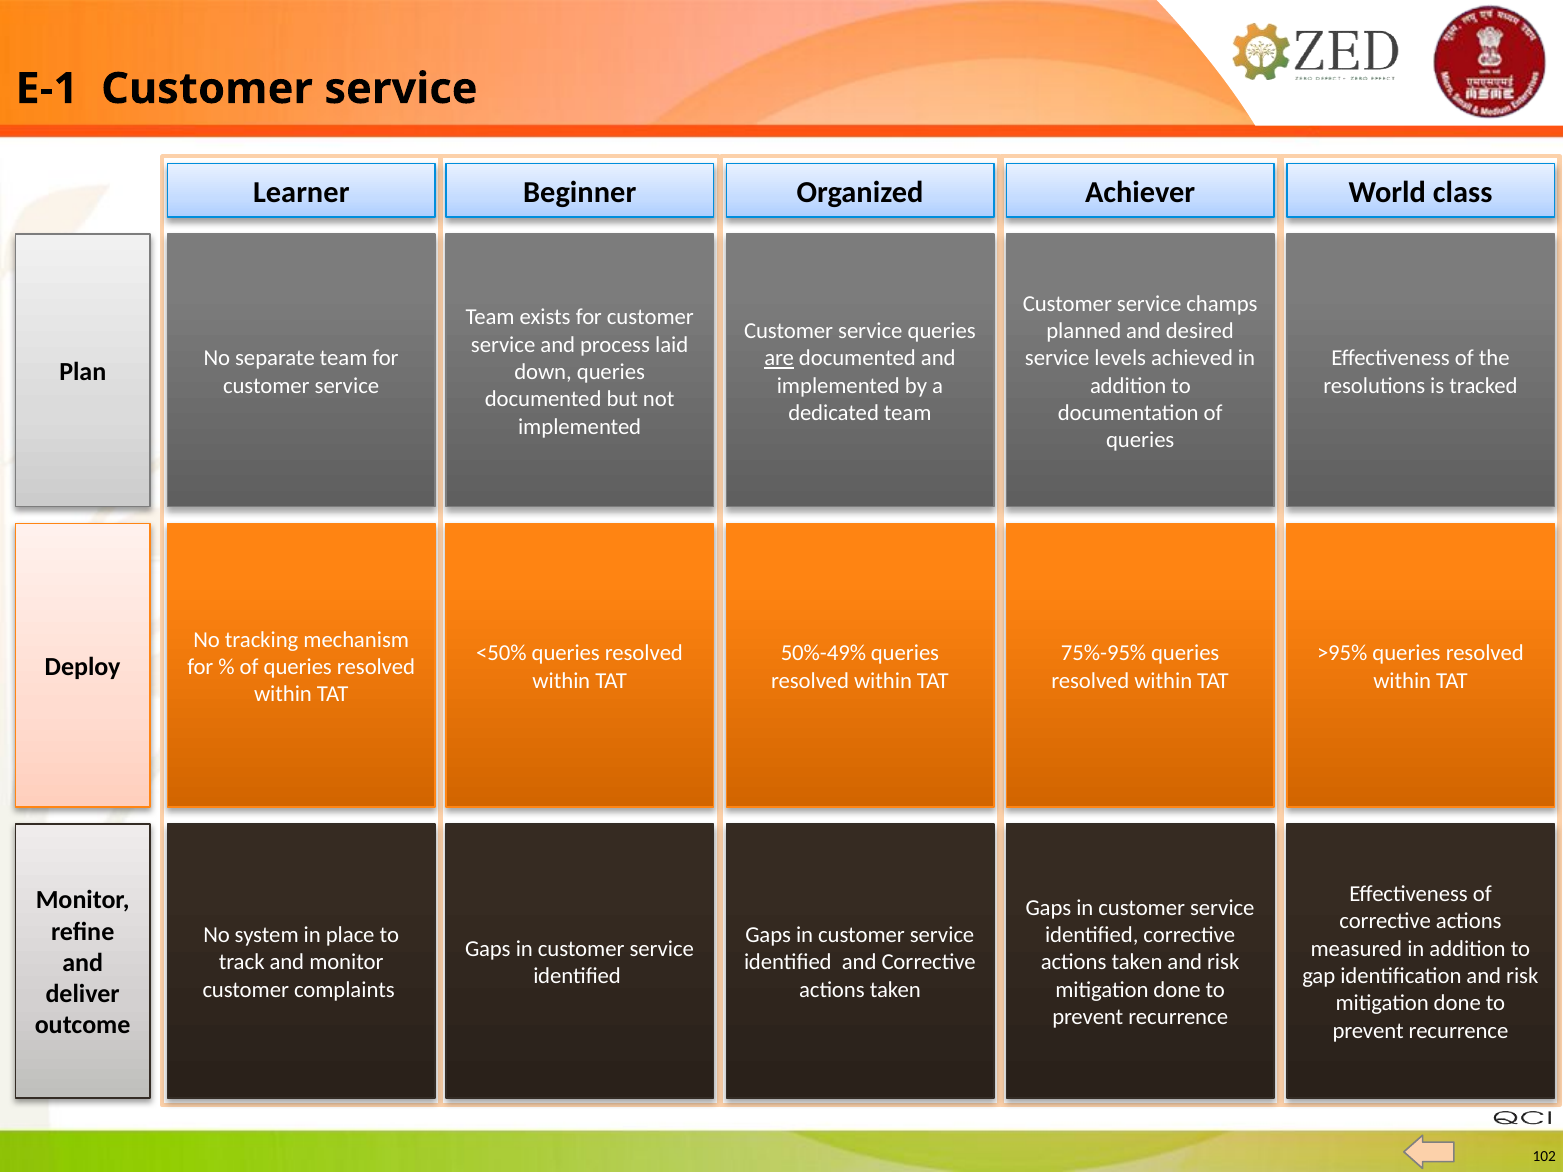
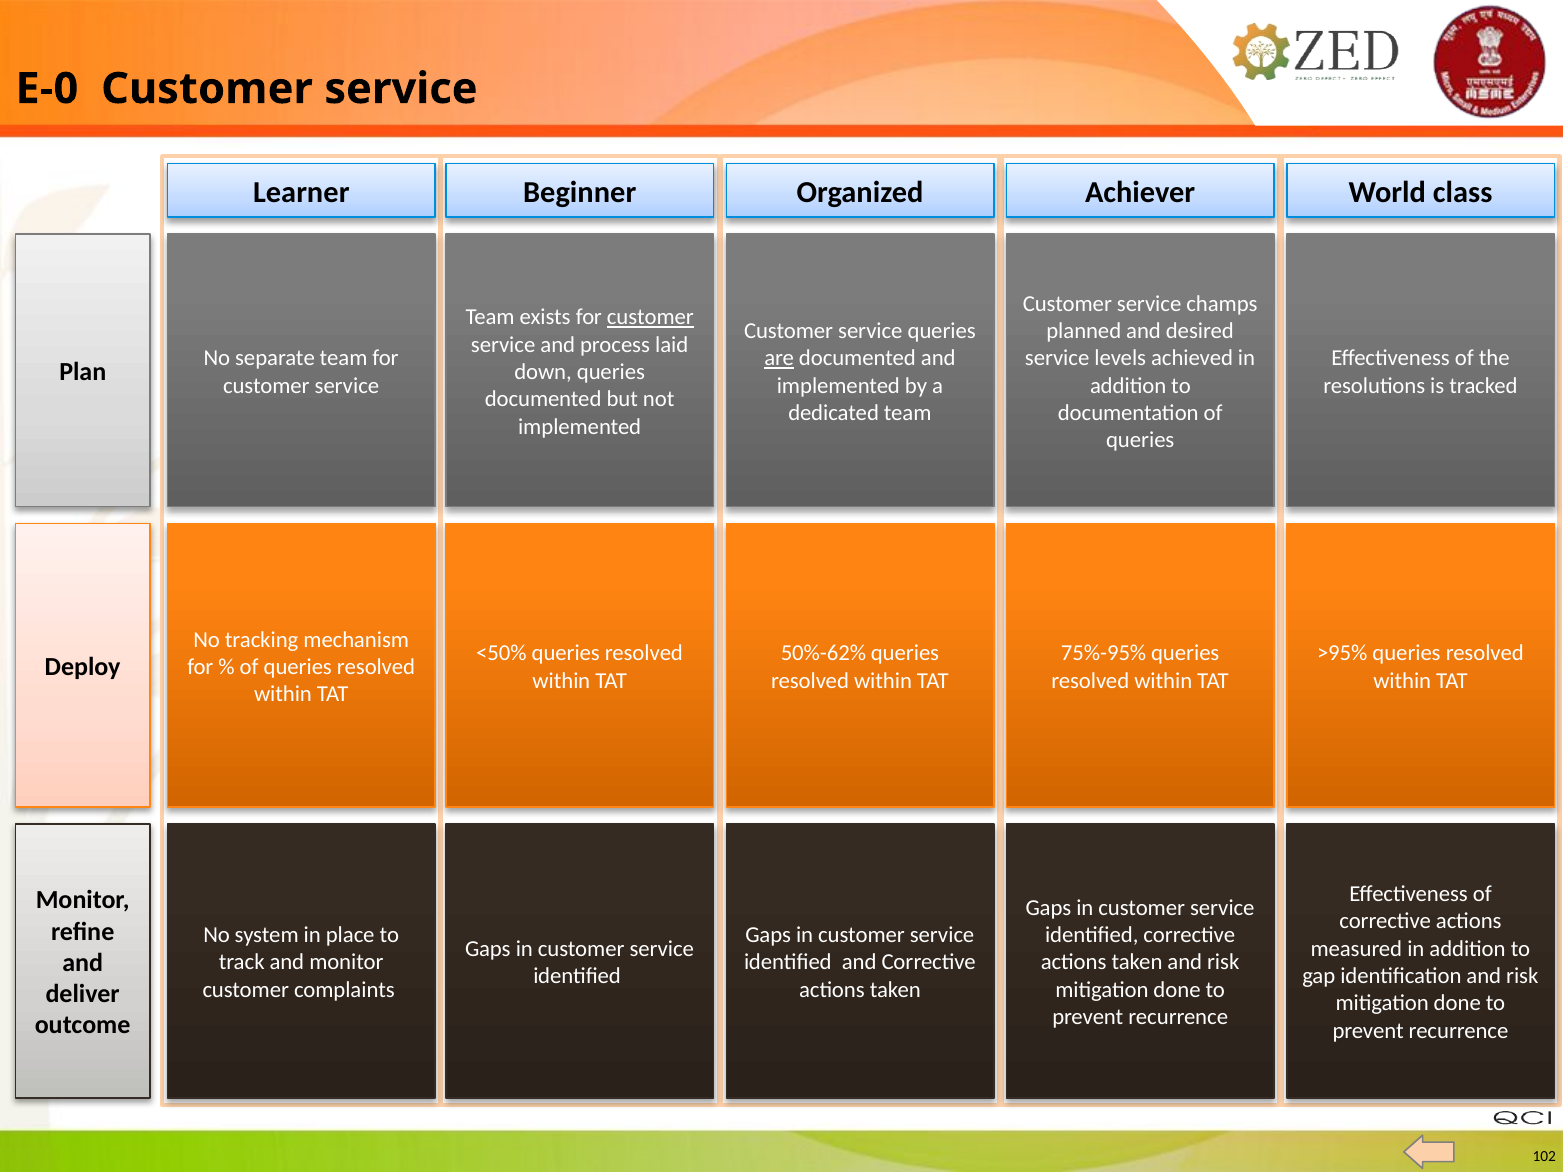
E-1: E-1 -> E-0 (47, 89)
customer underline: none -> present (650, 317)
50%-49%: 50%-49% -> 50%-62% (823, 653)
